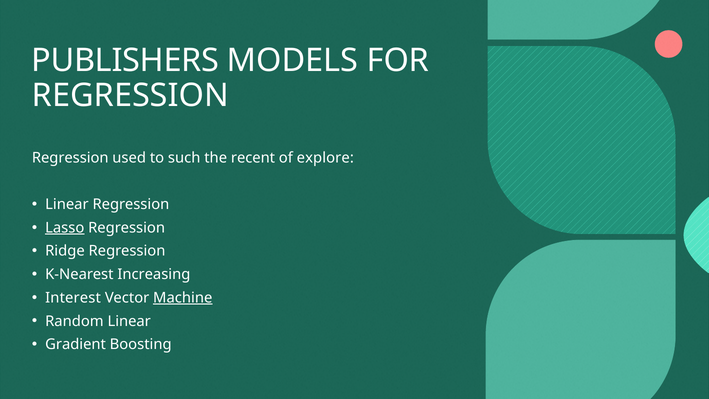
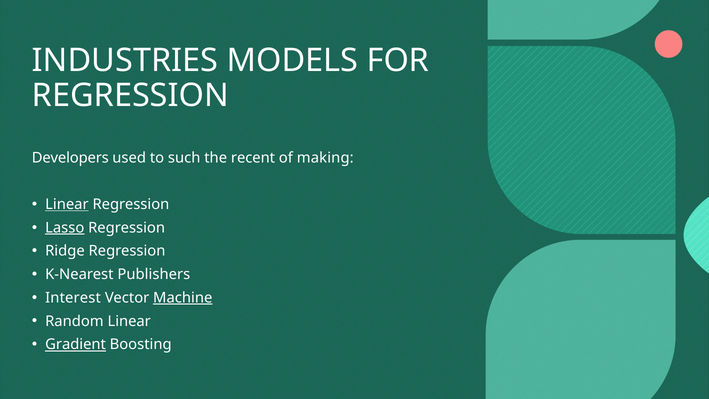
PUBLISHERS: PUBLISHERS -> INDUSTRIES (125, 60)
Regression: Regression -> Developers (70, 158)
explore: explore -> making (325, 158)
Linear underline: none -> present (67, 204)
Increasing: Increasing -> Publishers (154, 274)
Gradient underline: none -> present (76, 344)
